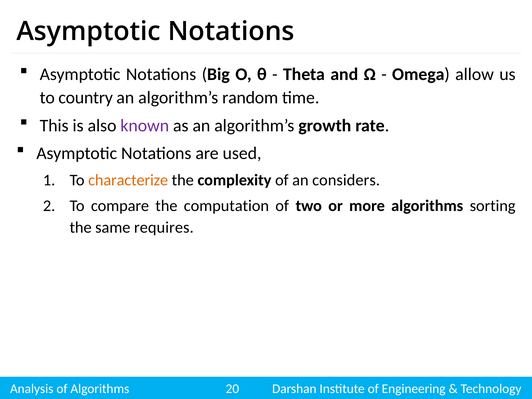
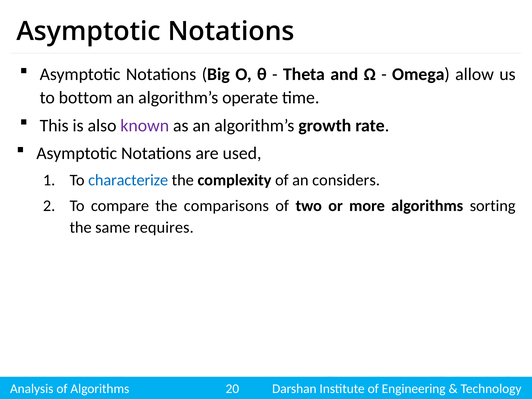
country: country -> bottom (86, 98)
random: random -> operate (250, 98)
characterize colour: orange -> blue (128, 180)
computation: computation -> comparisons (226, 206)
